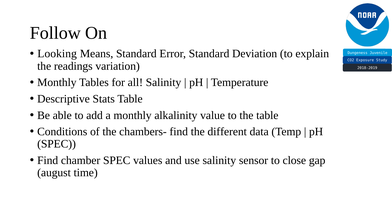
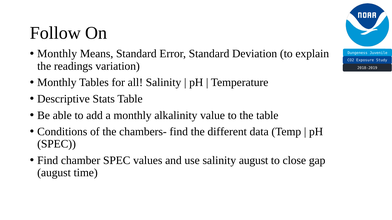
Looking: Looking -> Monthly (57, 54)
salinity sensor: sensor -> august (254, 161)
